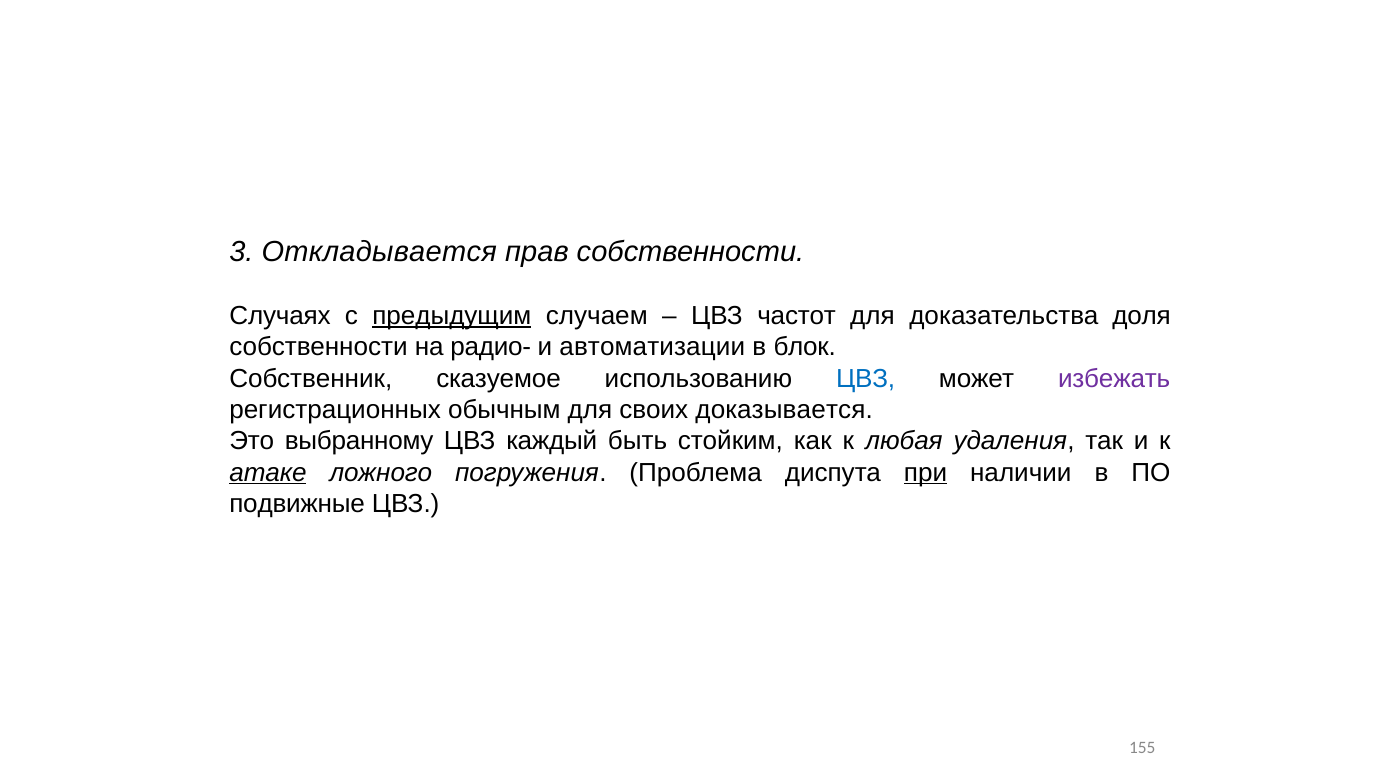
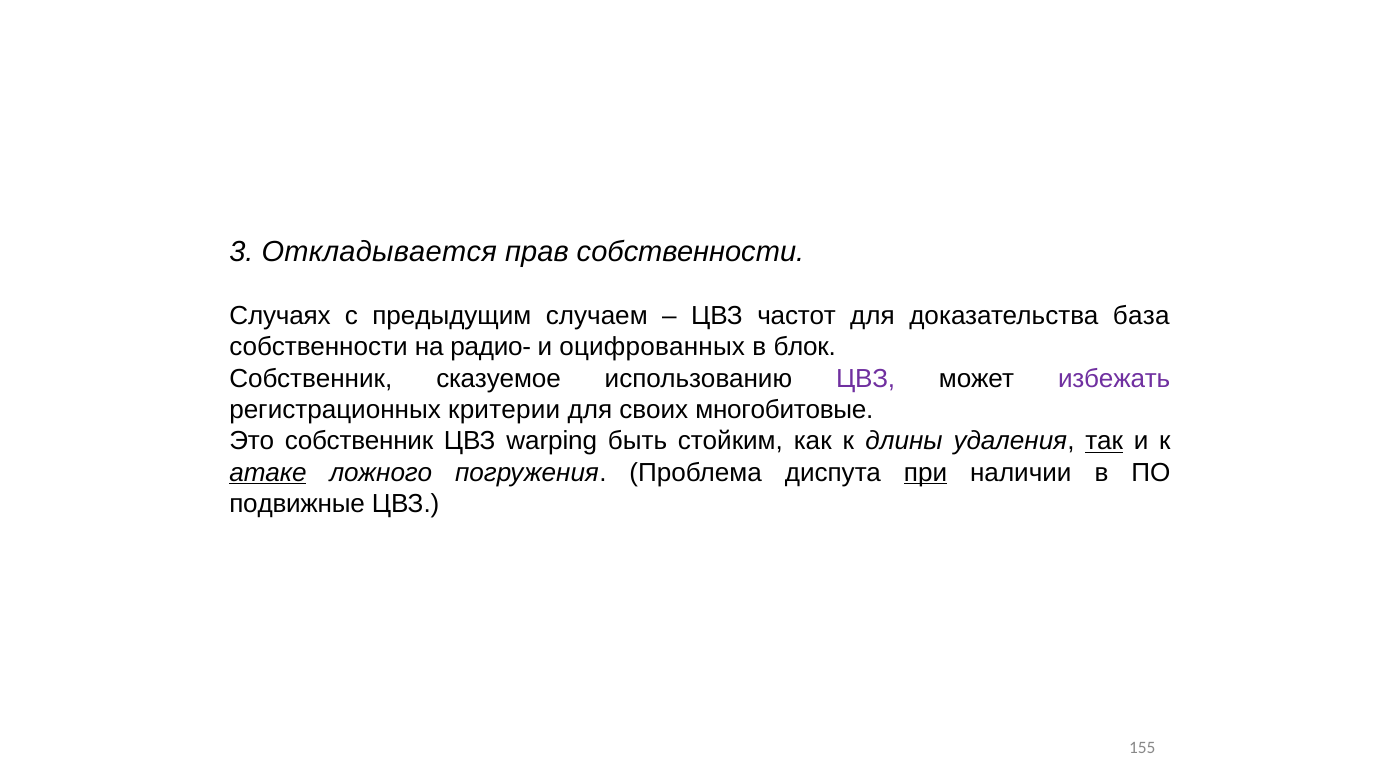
предыдущим underline: present -> none (452, 316)
доля: доля -> база (1141, 316)
автоматизации: автоматизации -> оцифрованных (652, 347)
ЦВЗ colour: blue -> purple (866, 378)
обычным: обычным -> критерии (504, 410)
доказывается: доказывается -> многобитовые (784, 410)
Это выбранному: выбранному -> собственник (359, 441)
каждый: каждый -> warping (552, 441)
любая: любая -> длины (904, 441)
так underline: none -> present (1104, 441)
